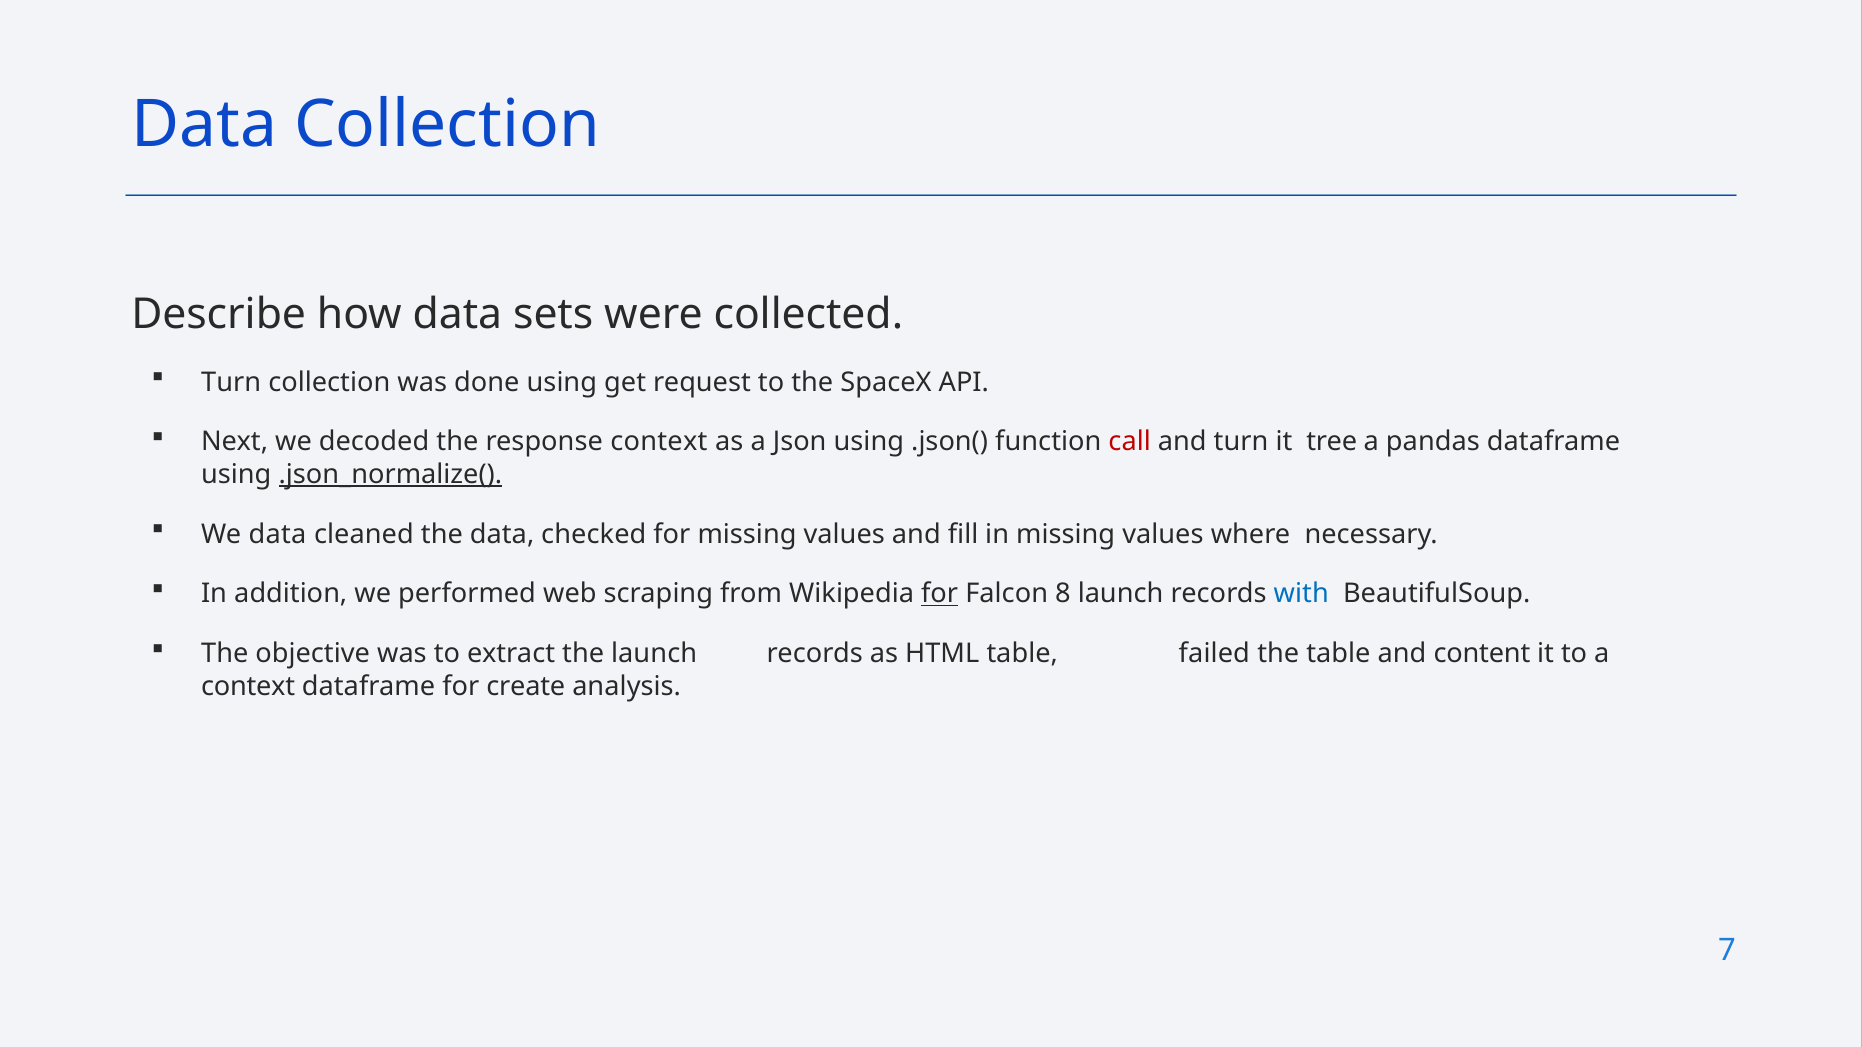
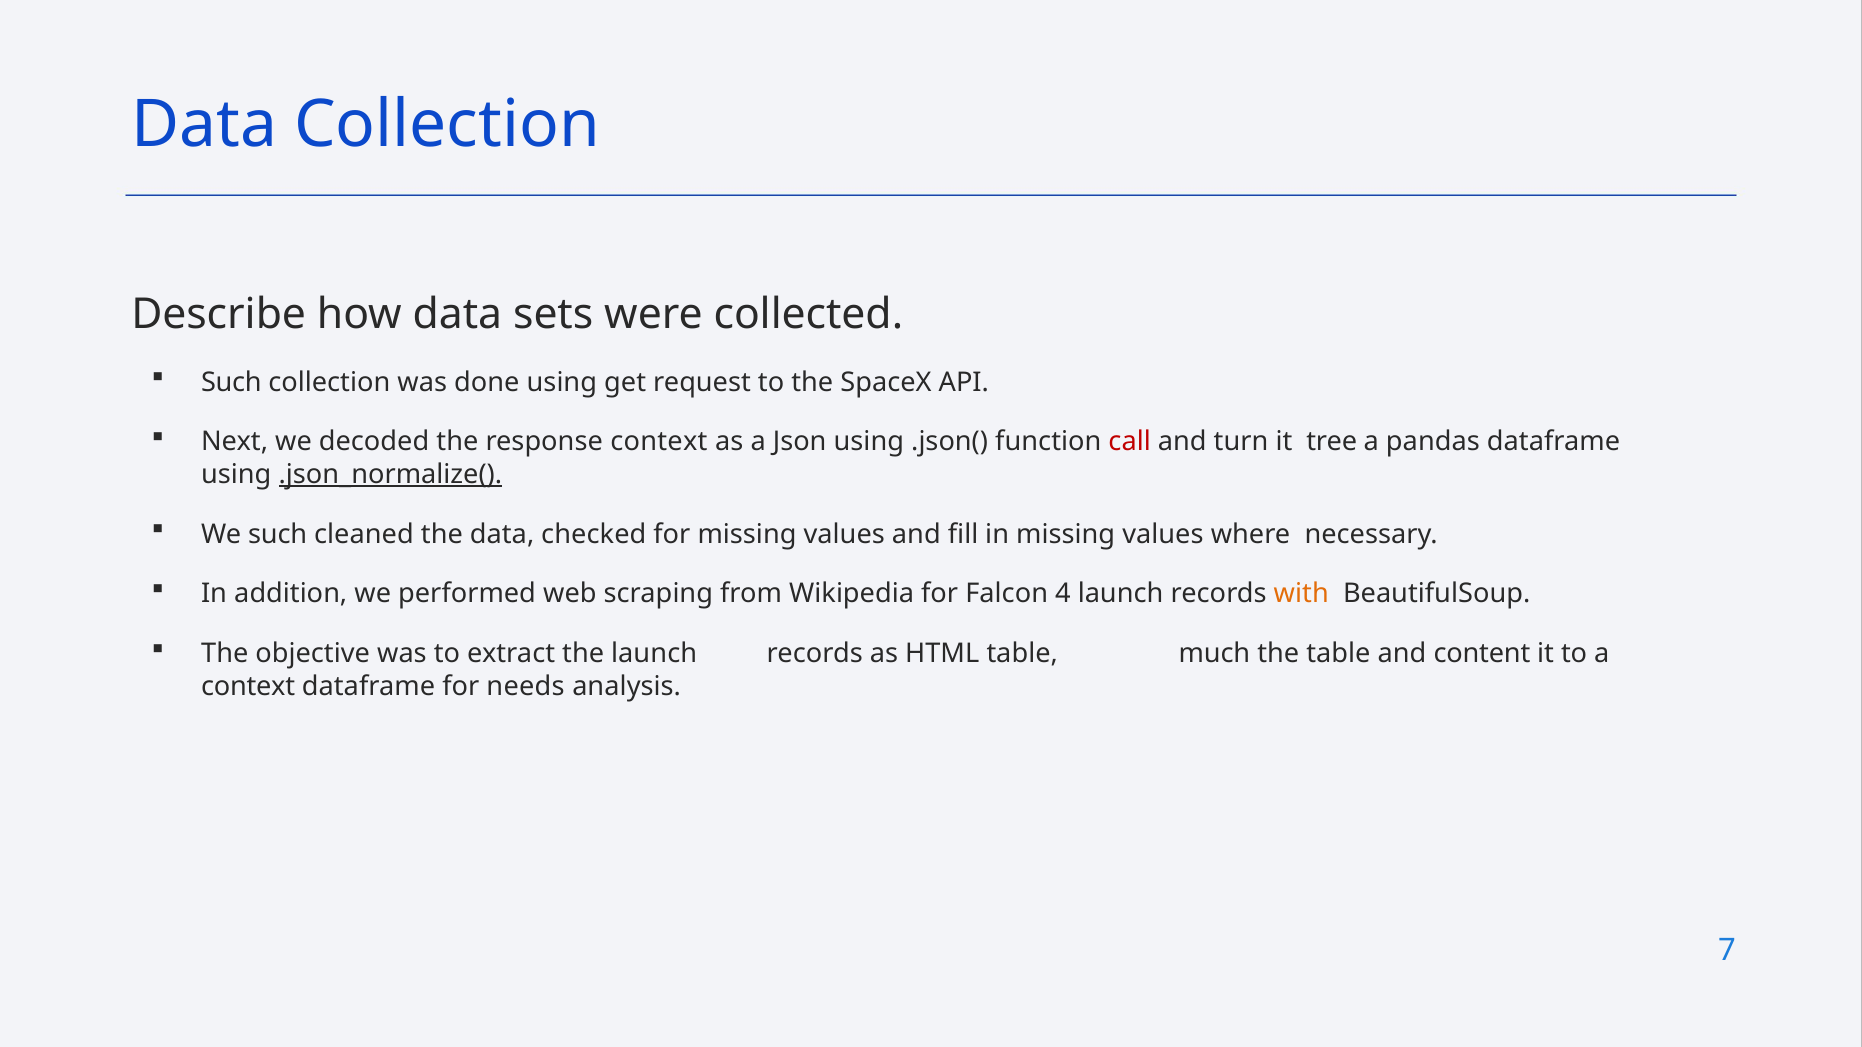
Turn: Turn -> Such (231, 382)
We data: data -> such (278, 534)
for underline: present -> none (940, 594)
8: 8 -> 4 (1063, 594)
with colour: blue -> orange (1301, 594)
failed: failed -> much (1214, 654)
create: create -> needs (526, 686)
